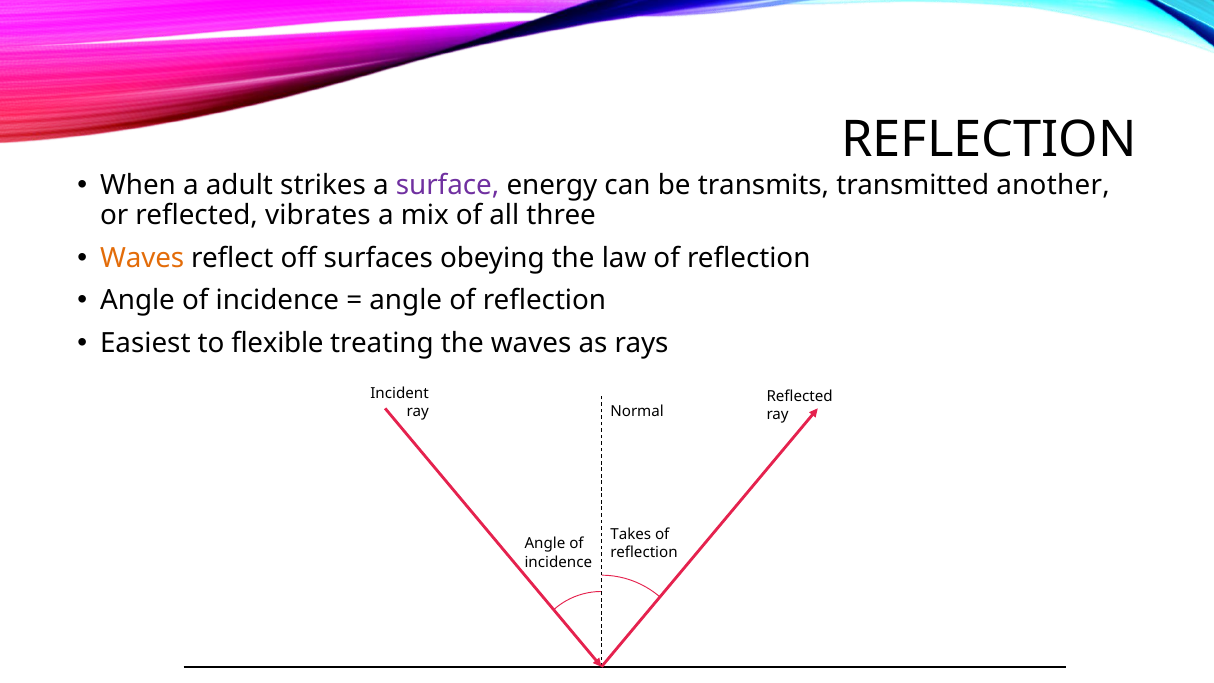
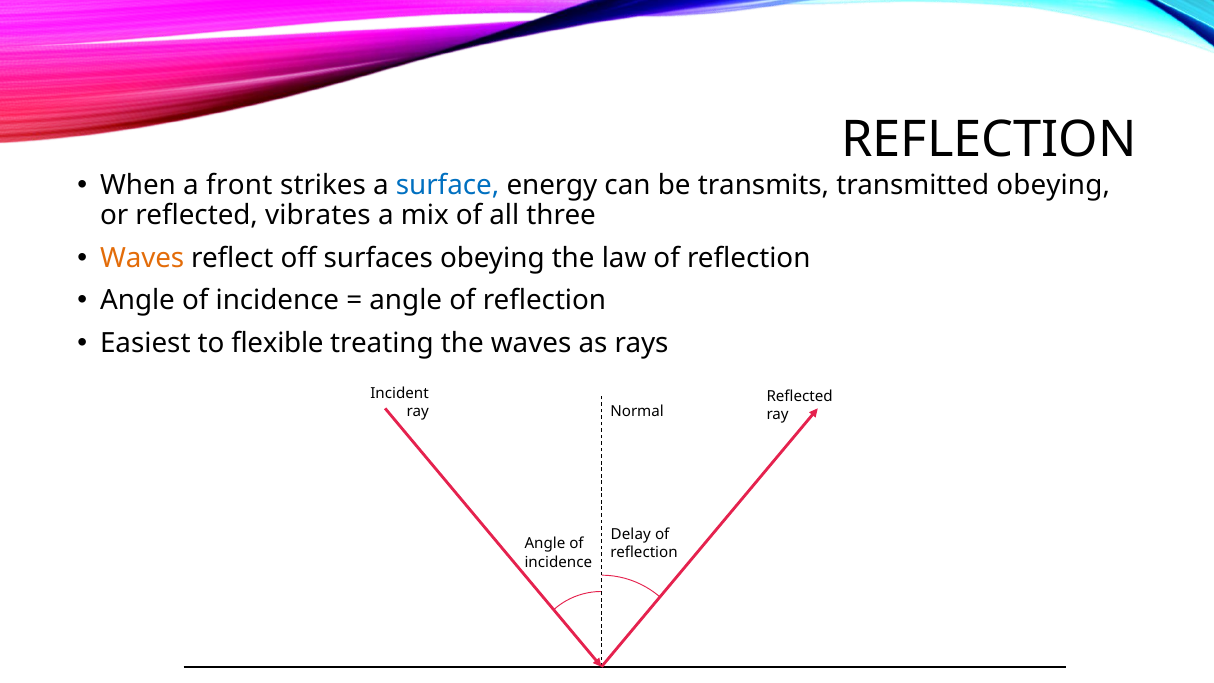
adult: adult -> front (239, 185)
surface colour: purple -> blue (448, 185)
transmitted another: another -> obeying (1053, 185)
Takes: Takes -> Delay (631, 535)
